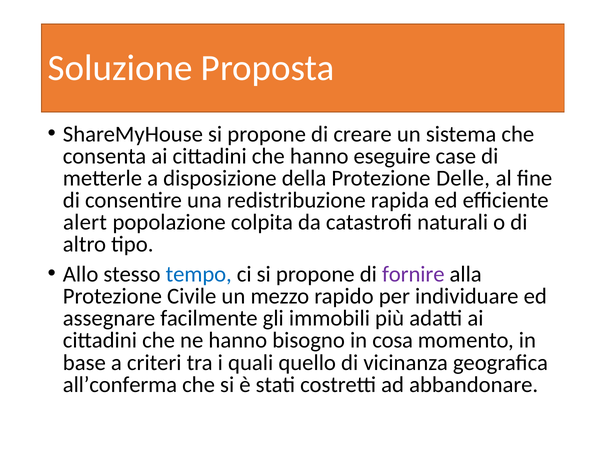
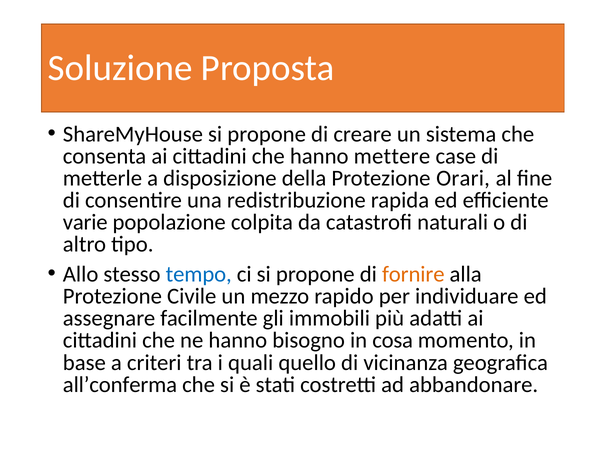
eseguire: eseguire -> mettere (392, 156)
Delle: Delle -> Orari (463, 178)
alert: alert -> varie (85, 223)
fornire colour: purple -> orange (413, 274)
